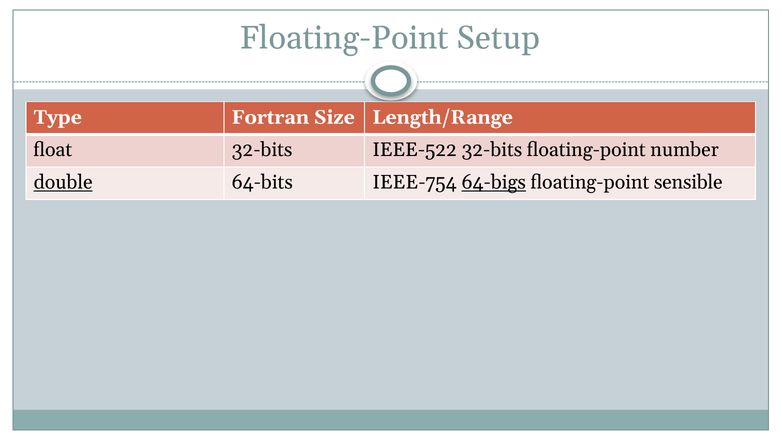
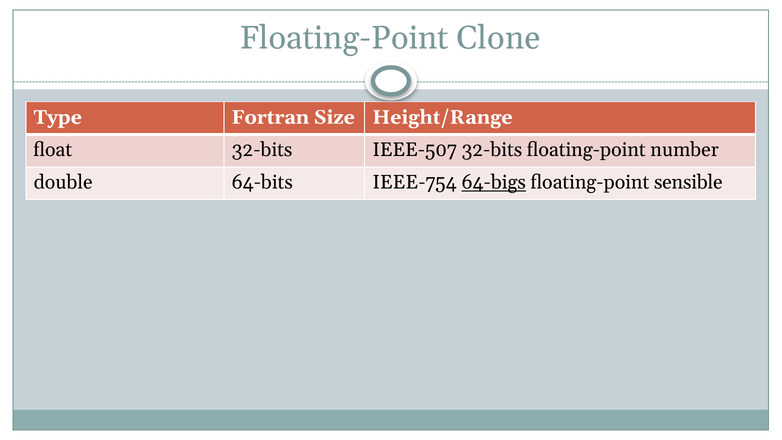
Setup: Setup -> Clone (499, 38)
Length/Range: Length/Range -> Height/Range (443, 117)
IEEE-522: IEEE-522 -> IEEE-507 (415, 150)
double underline: present -> none (63, 182)
